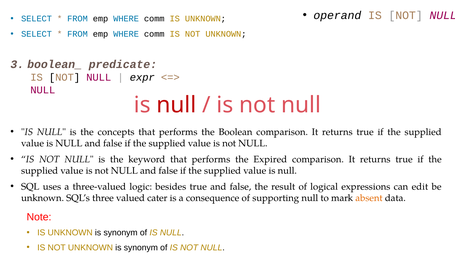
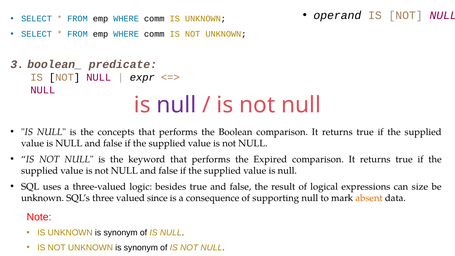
null colour: red -> purple (176, 105)
edit: edit -> size (420, 187)
cater: cater -> since (157, 198)
